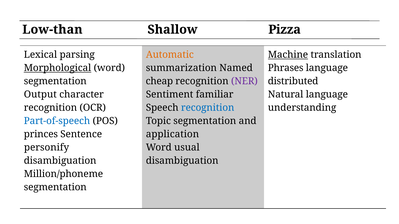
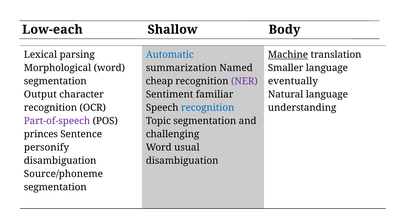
Low-than: Low-than -> Low-each (52, 30)
Pizza: Pizza -> Body (284, 30)
Automatic colour: orange -> blue (170, 55)
Morphological underline: present -> none (58, 68)
Phrases: Phrases -> Smaller (286, 68)
distributed: distributed -> eventually (293, 81)
Part-of-speech colour: blue -> purple (57, 121)
application: application -> challenging (173, 134)
Million/phoneme: Million/phoneme -> Source/phoneme (63, 174)
